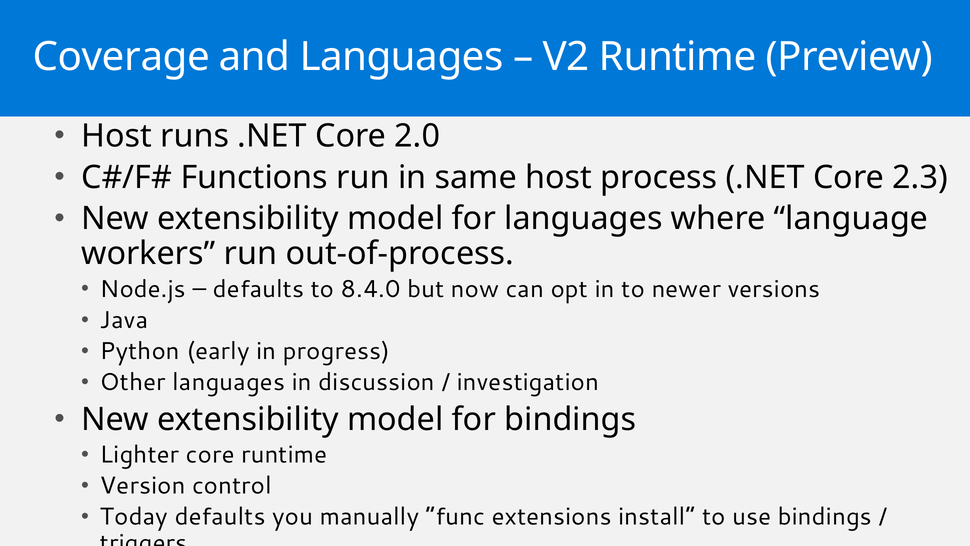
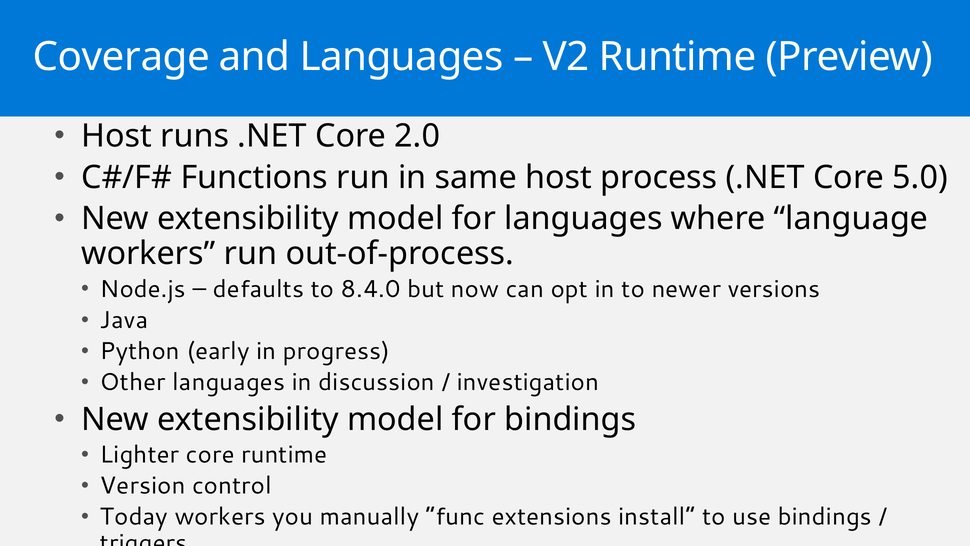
2.3: 2.3 -> 5.0 (920, 177)
Today defaults: defaults -> workers (220, 517)
